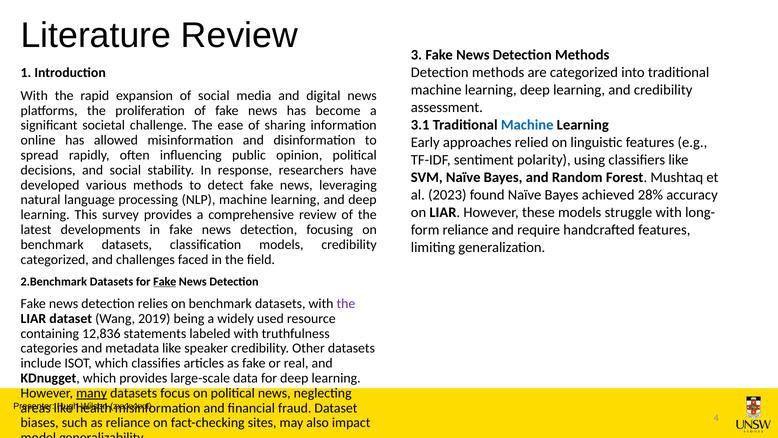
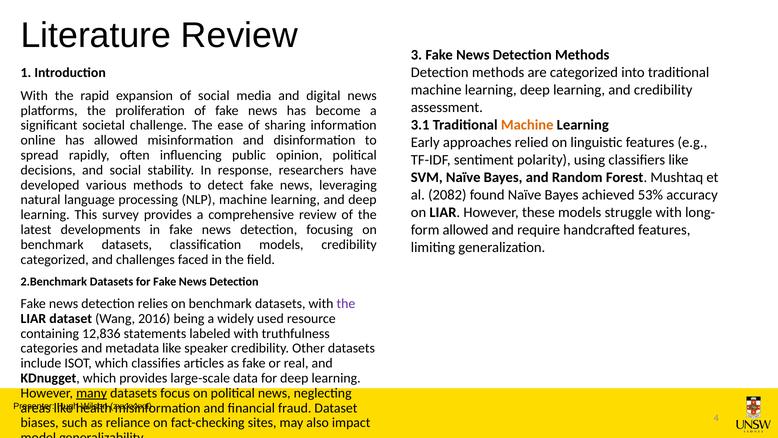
Machine colour: blue -> orange (527, 125)
2023: 2023 -> 2082 (447, 195)
28%: 28% -> 53% (650, 195)
reliance: reliance -> allowed (466, 230)
Fake underline: present -> none (165, 281)
2019: 2019 -> 2016 (154, 318)
